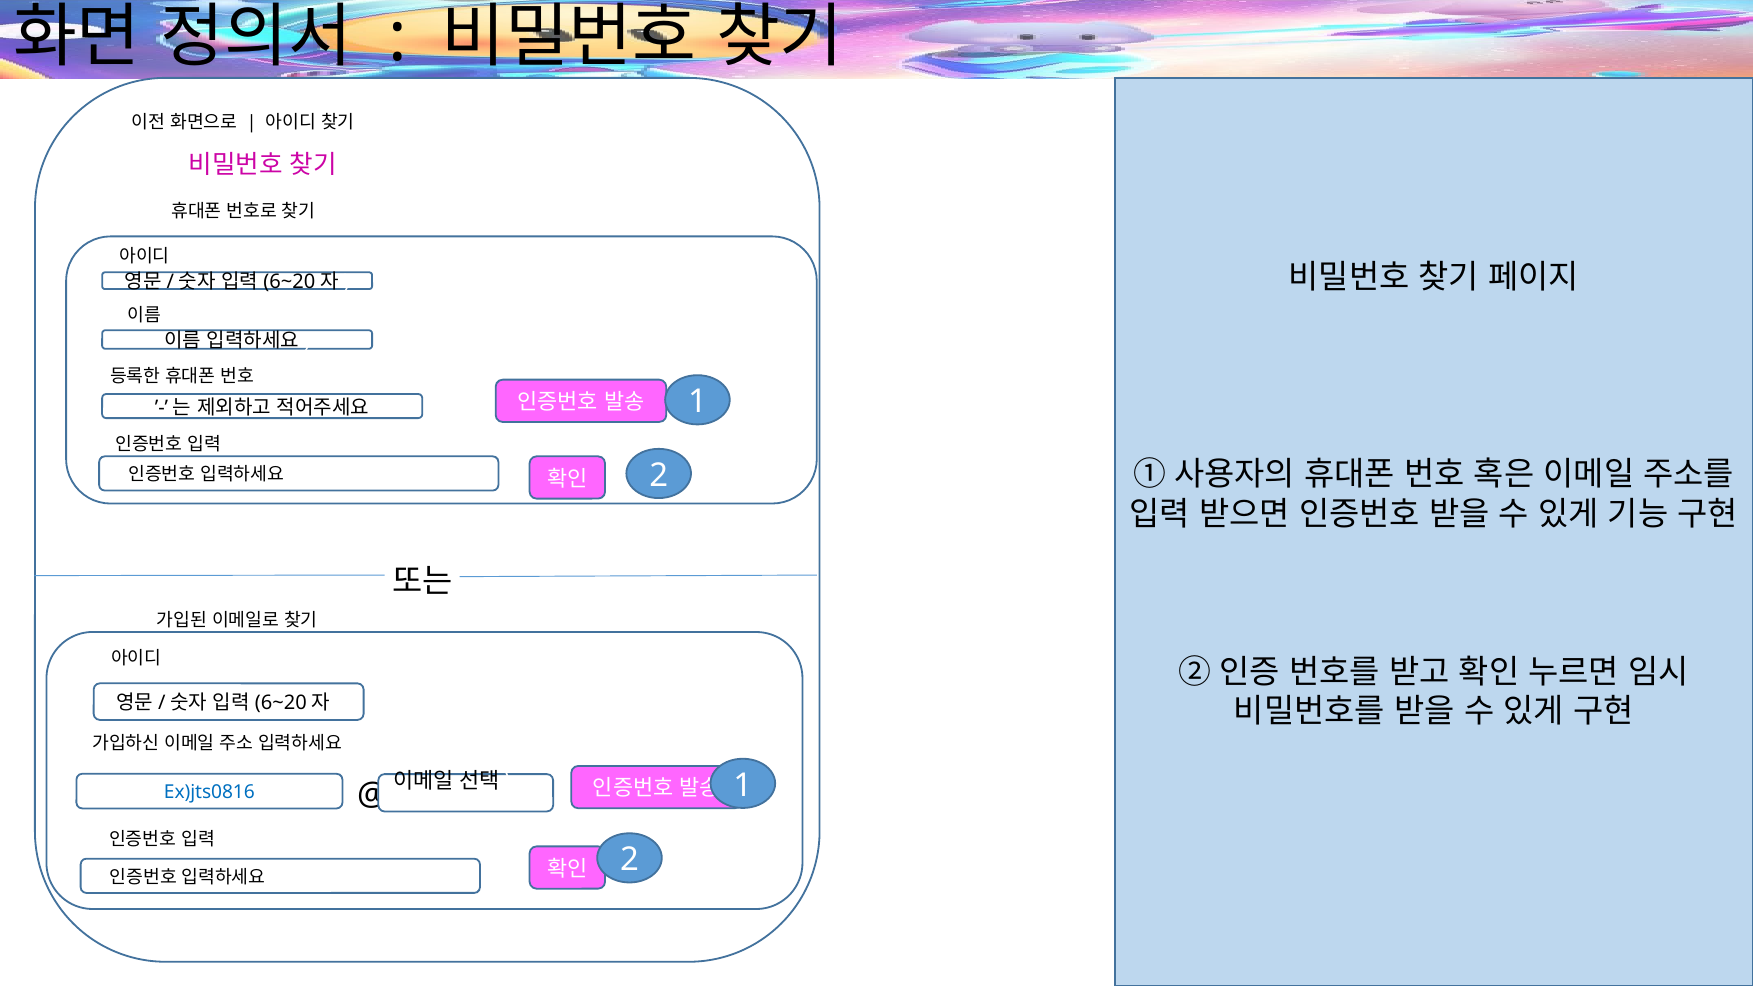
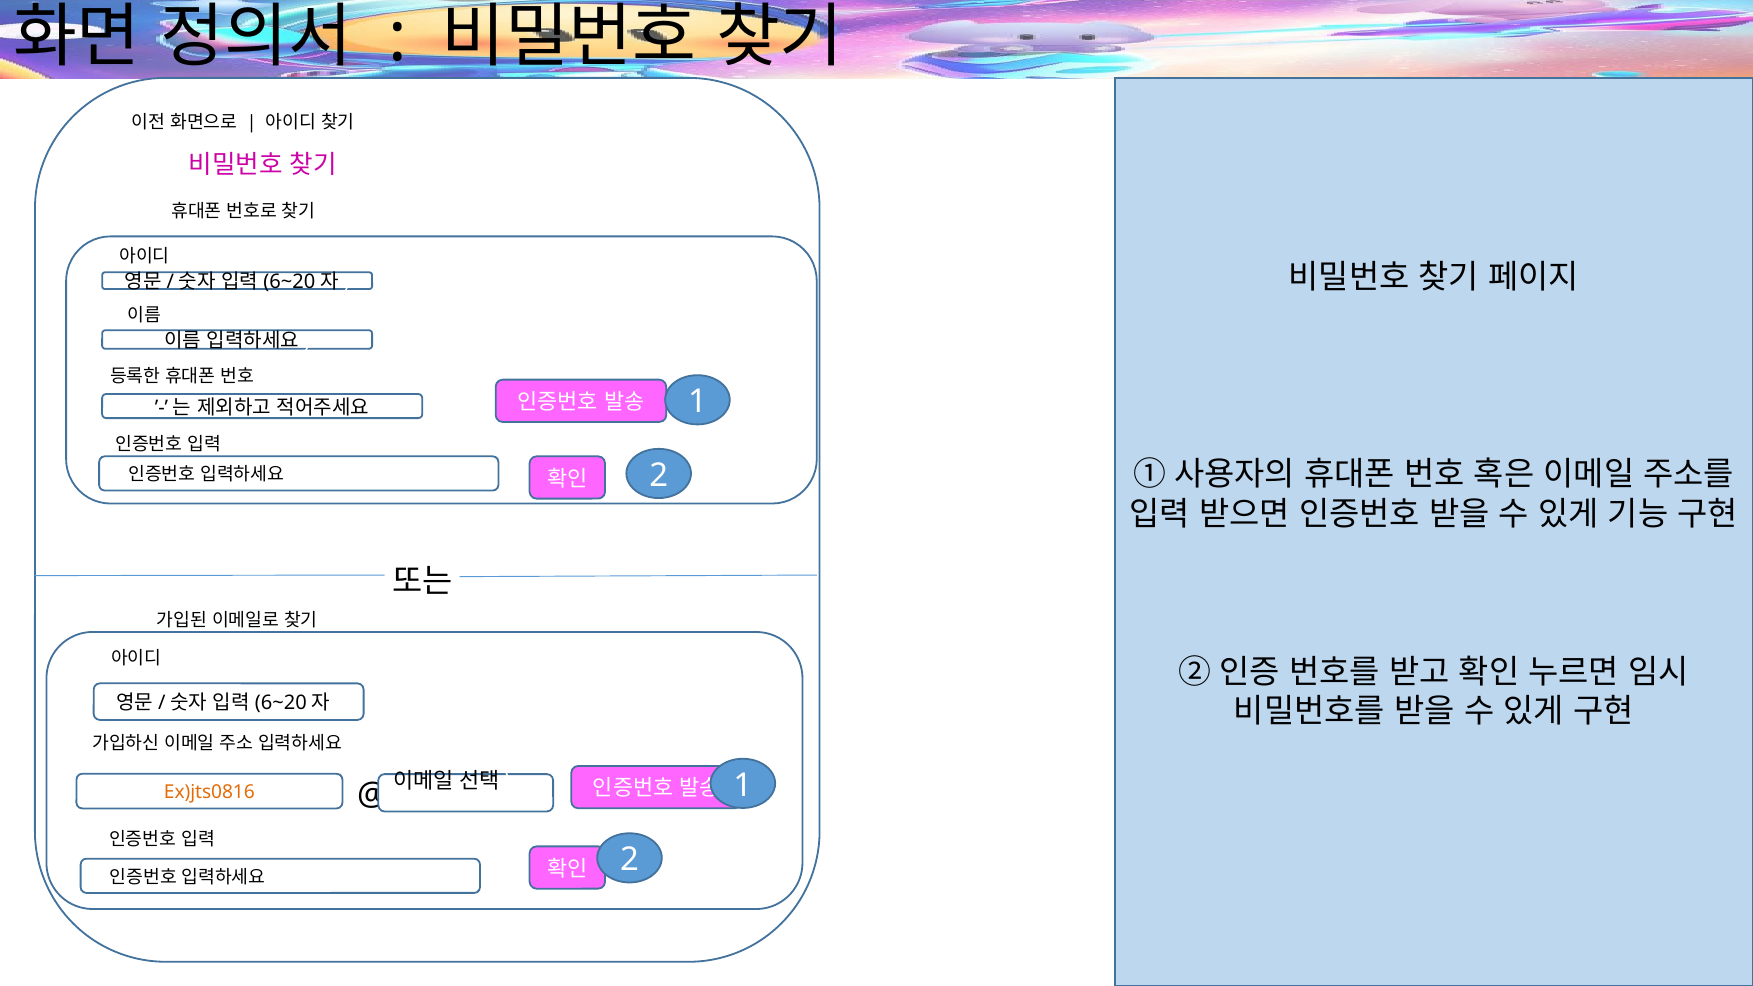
Ex)jts0816 colour: blue -> orange (209, 792)
